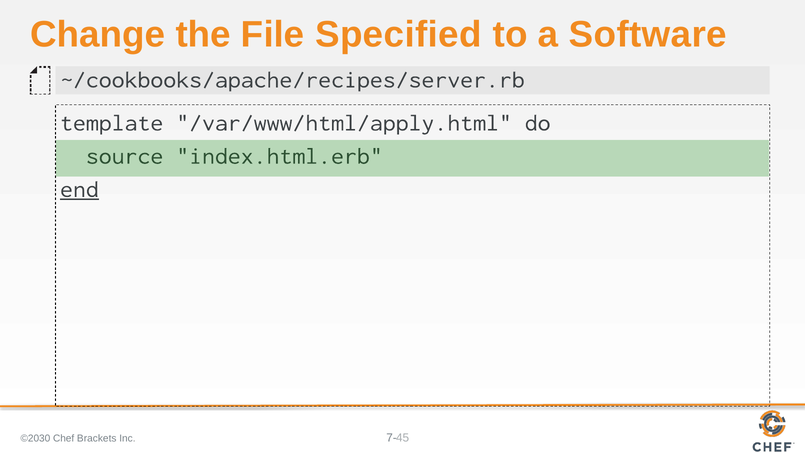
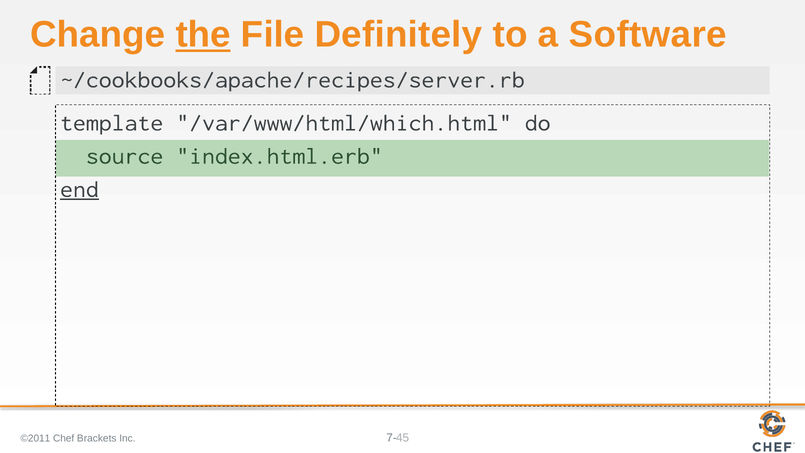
the underline: none -> present (203, 35)
Specified: Specified -> Definitely (399, 35)
/var/www/html/apply.html: /var/www/html/apply.html -> /var/www/html/which.html (344, 123)
©2030: ©2030 -> ©2011 (35, 438)
